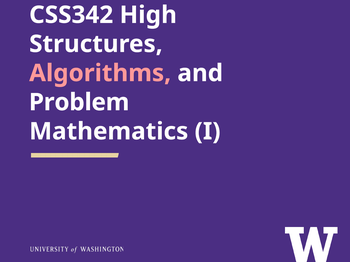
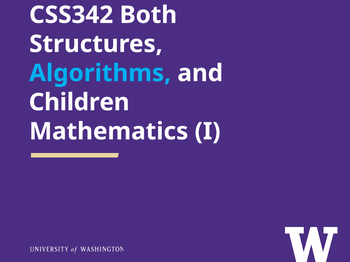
High: High -> Both (148, 15)
Algorithms colour: pink -> light blue (100, 73)
Problem: Problem -> Children (79, 102)
